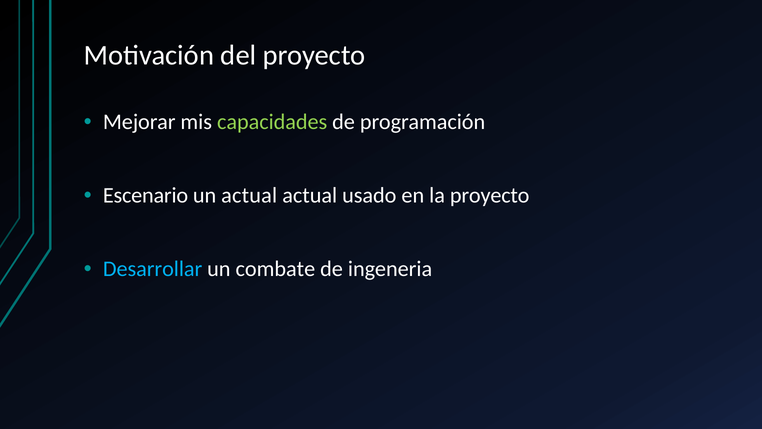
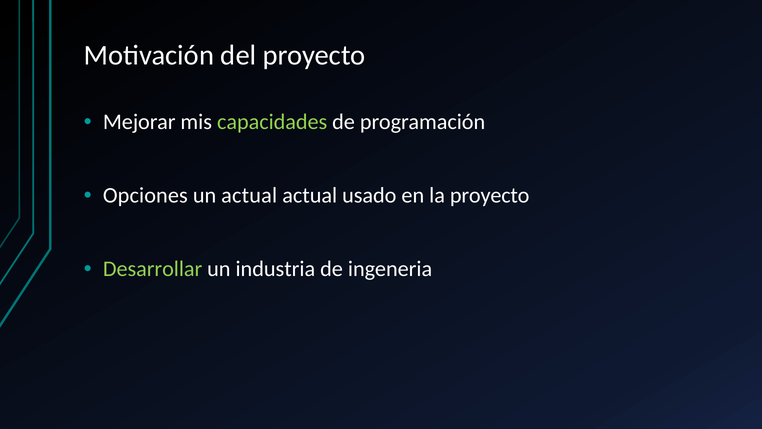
Escenario: Escenario -> Opciones (145, 195)
Desarrollar colour: light blue -> light green (153, 269)
combate: combate -> industria (275, 269)
